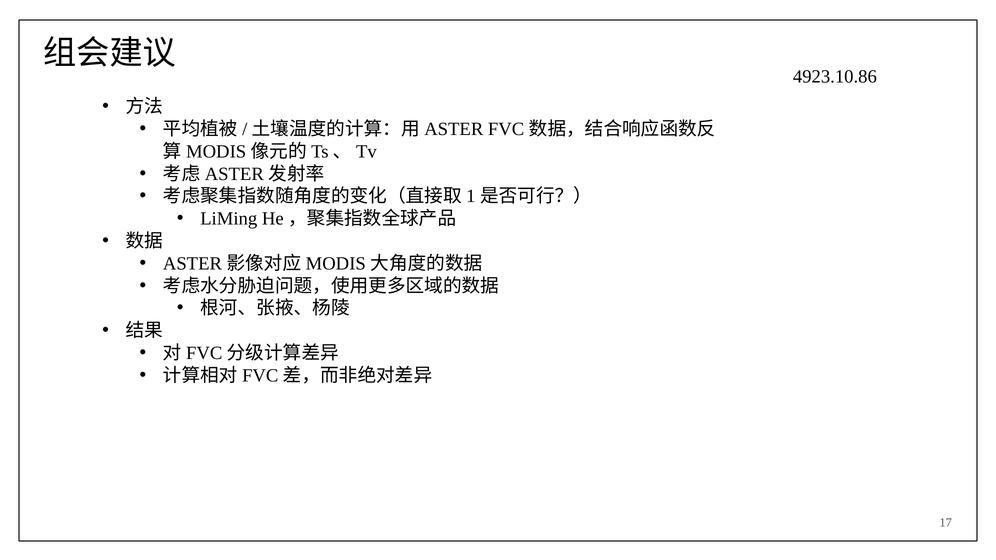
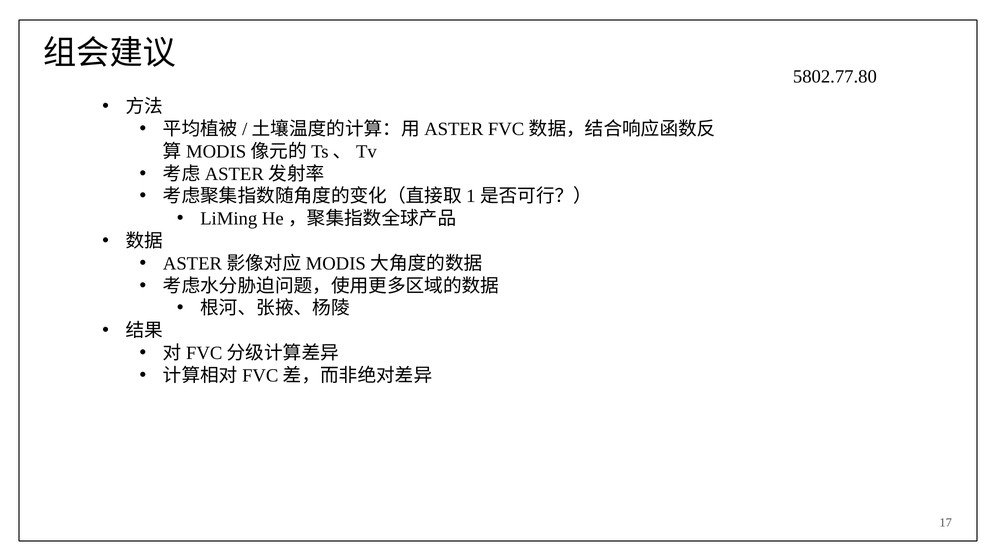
4923.10.86: 4923.10.86 -> 5802.77.80 (835, 77)
